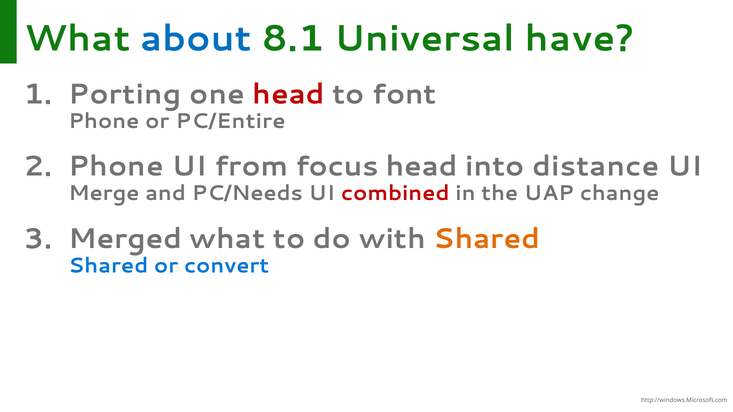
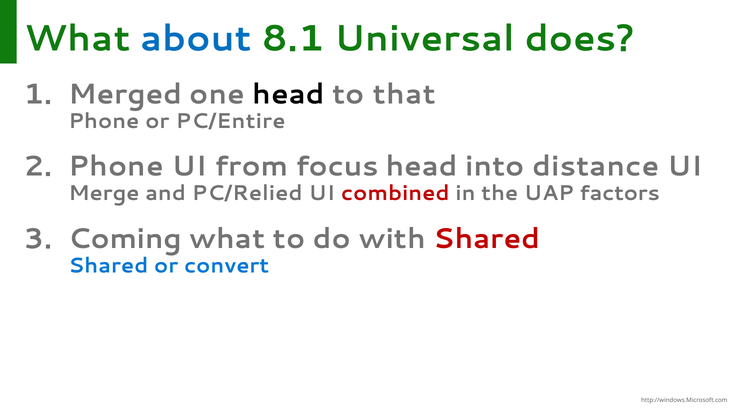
have: have -> does (580, 39)
Porting: Porting -> Merged (125, 94)
head colour: red -> black (289, 94)
font: font -> that (404, 94)
PC/Needs: PC/Needs -> PC/Relied (247, 194)
change: change -> factors (620, 194)
Merged: Merged -> Coming (125, 239)
Shared colour: orange -> red (487, 239)
